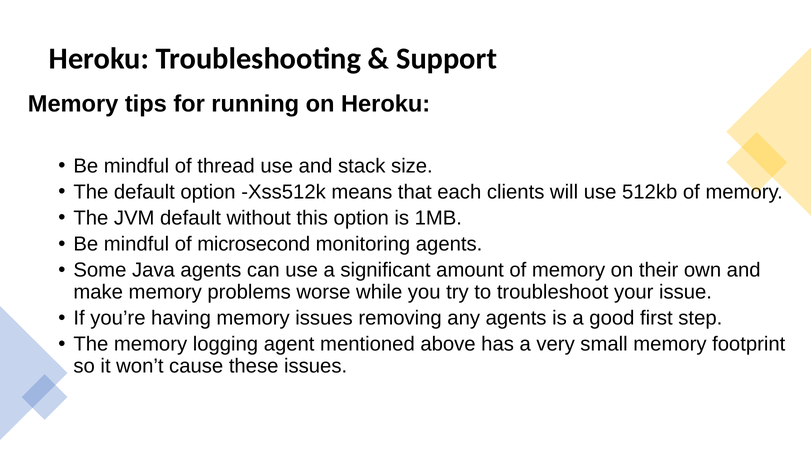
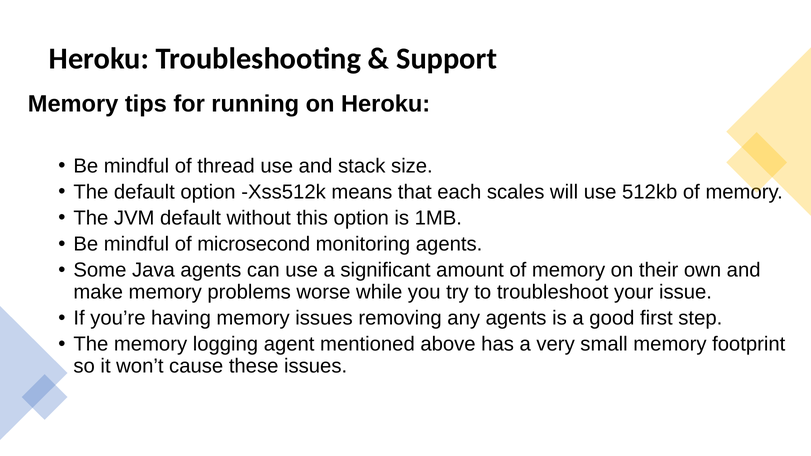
clients: clients -> scales (516, 192)
